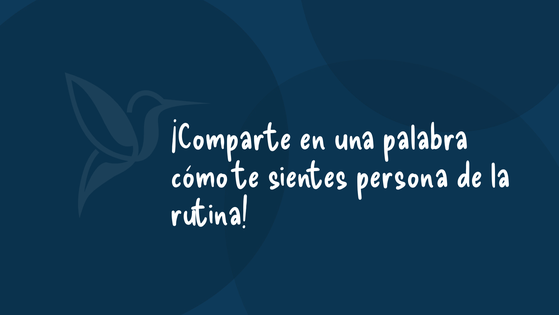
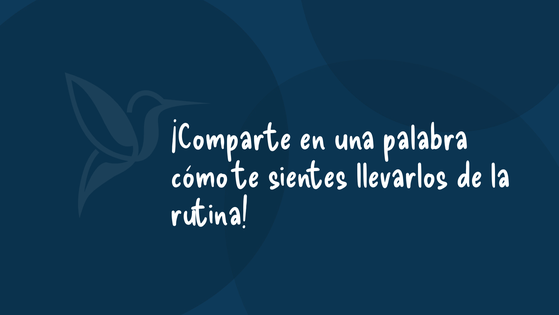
persona: persona -> llevarlos (402, 175)
